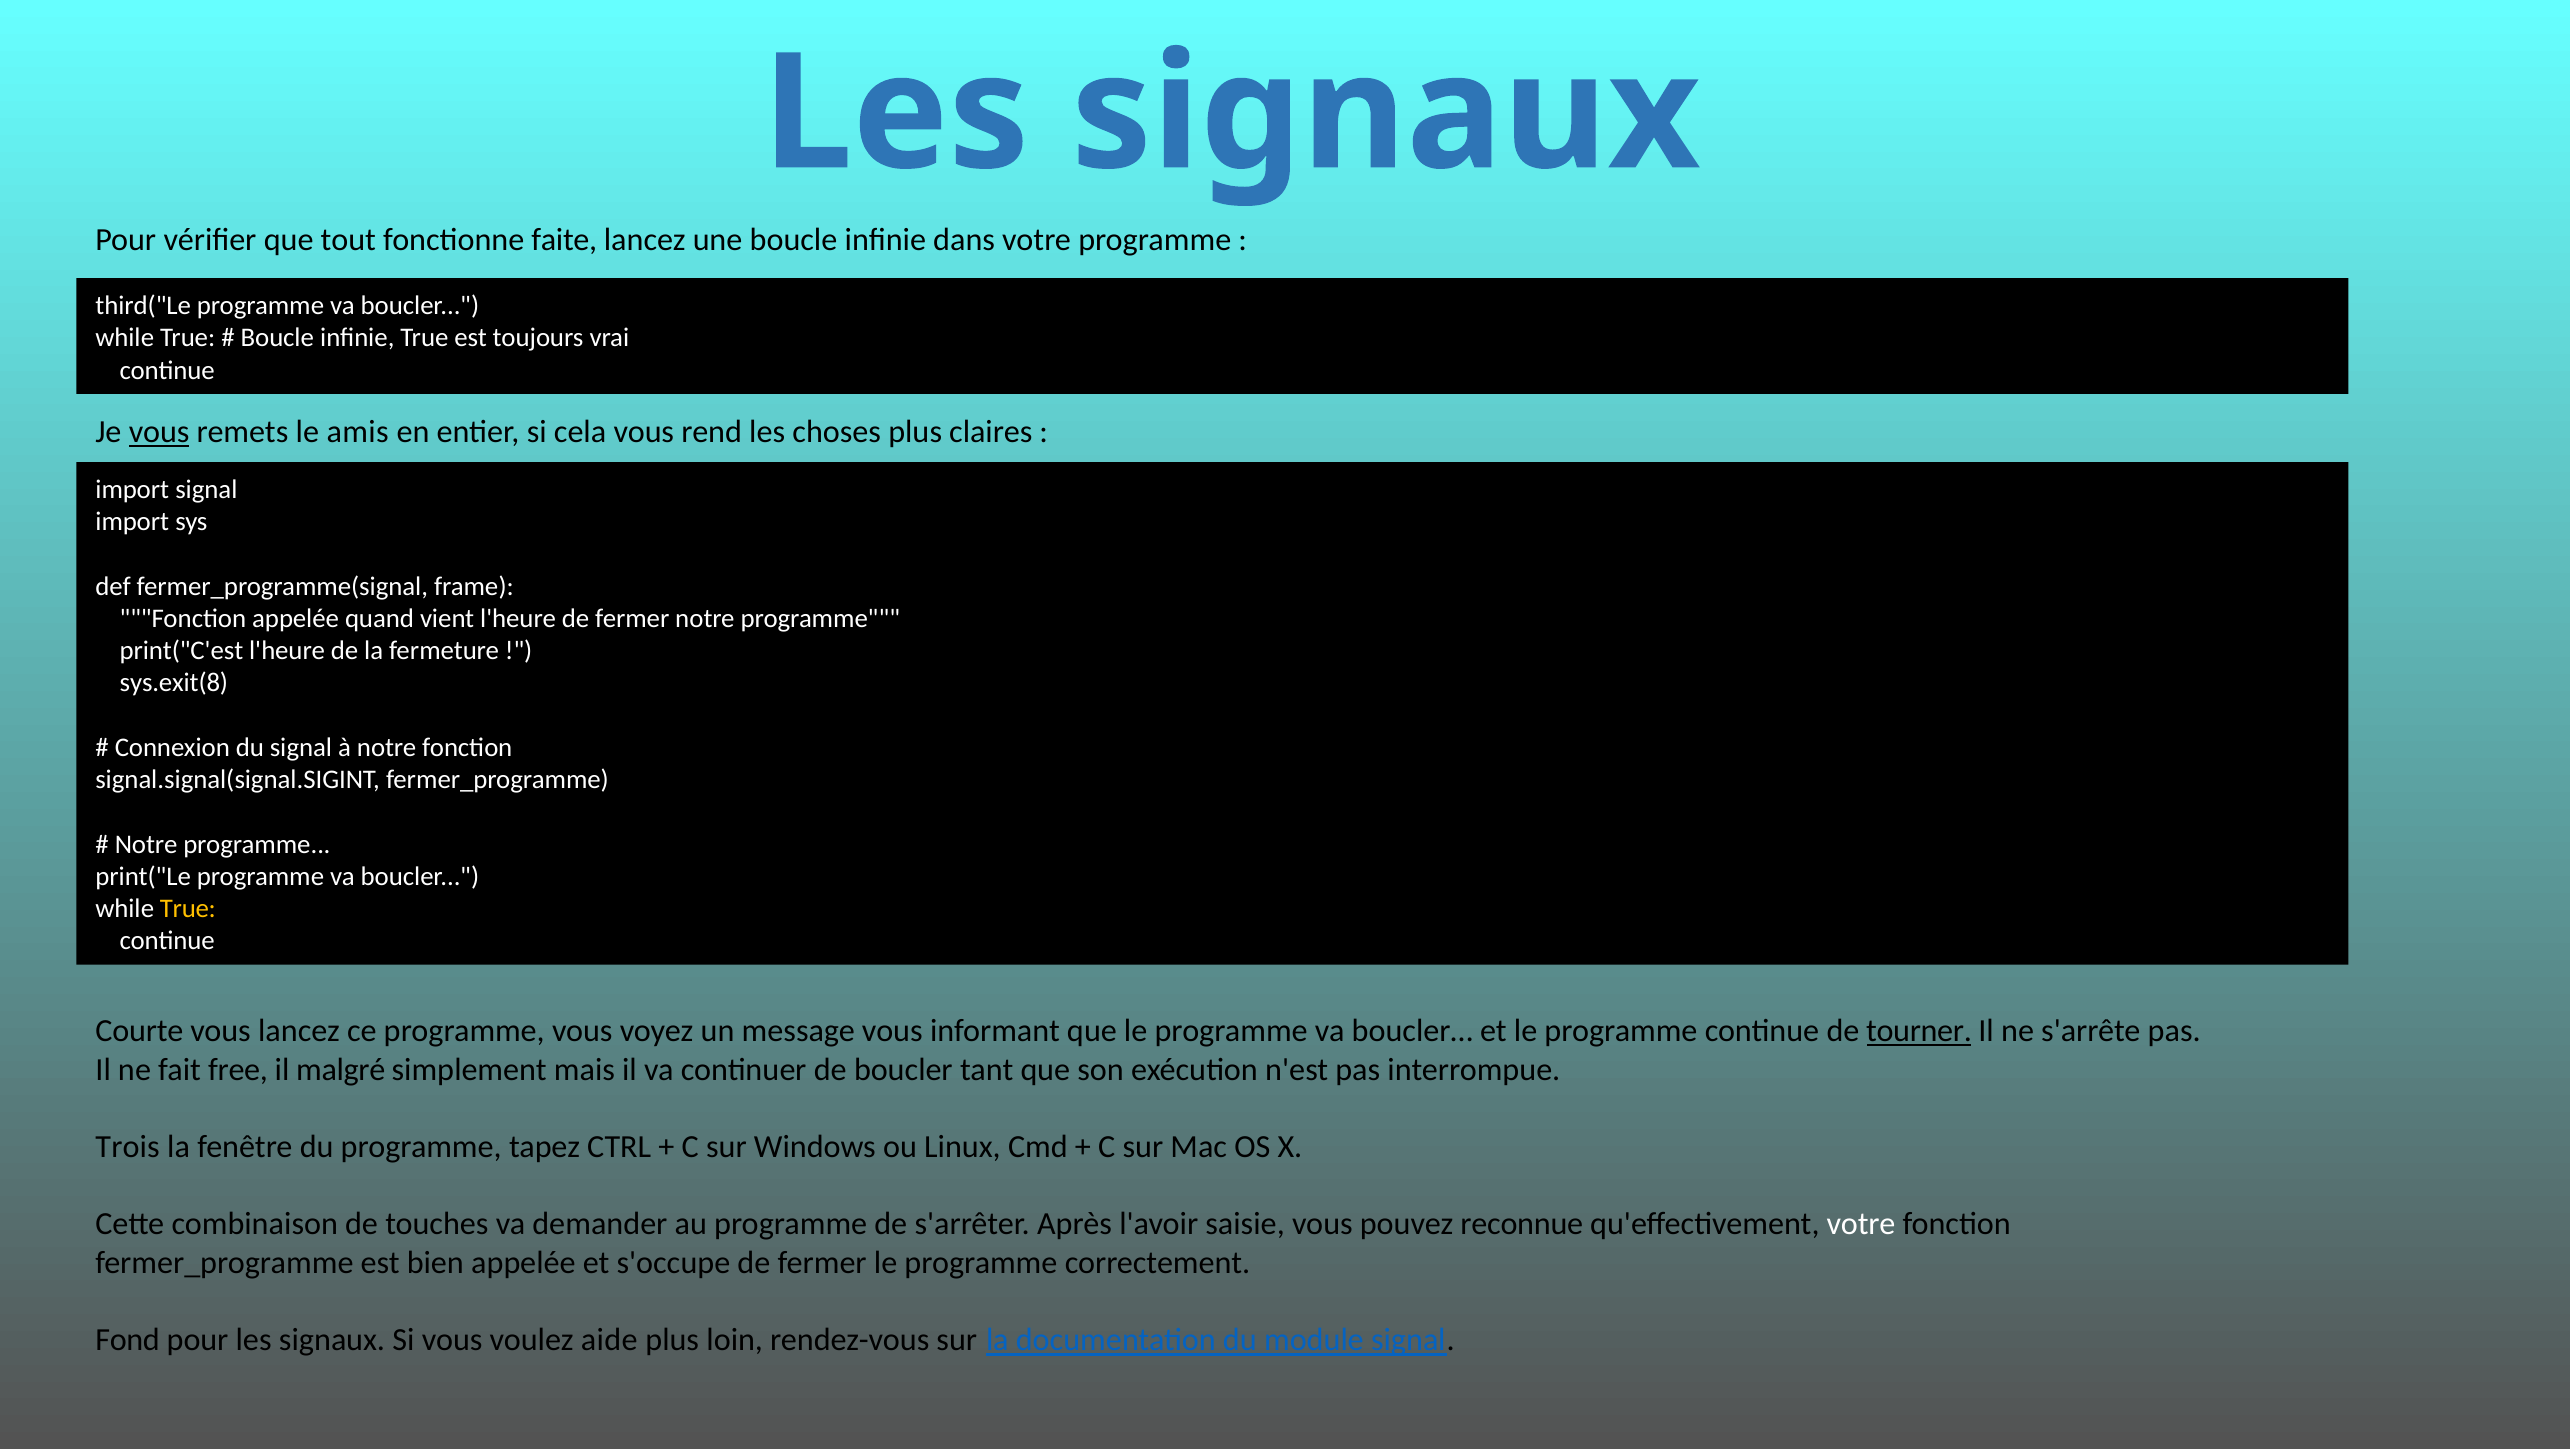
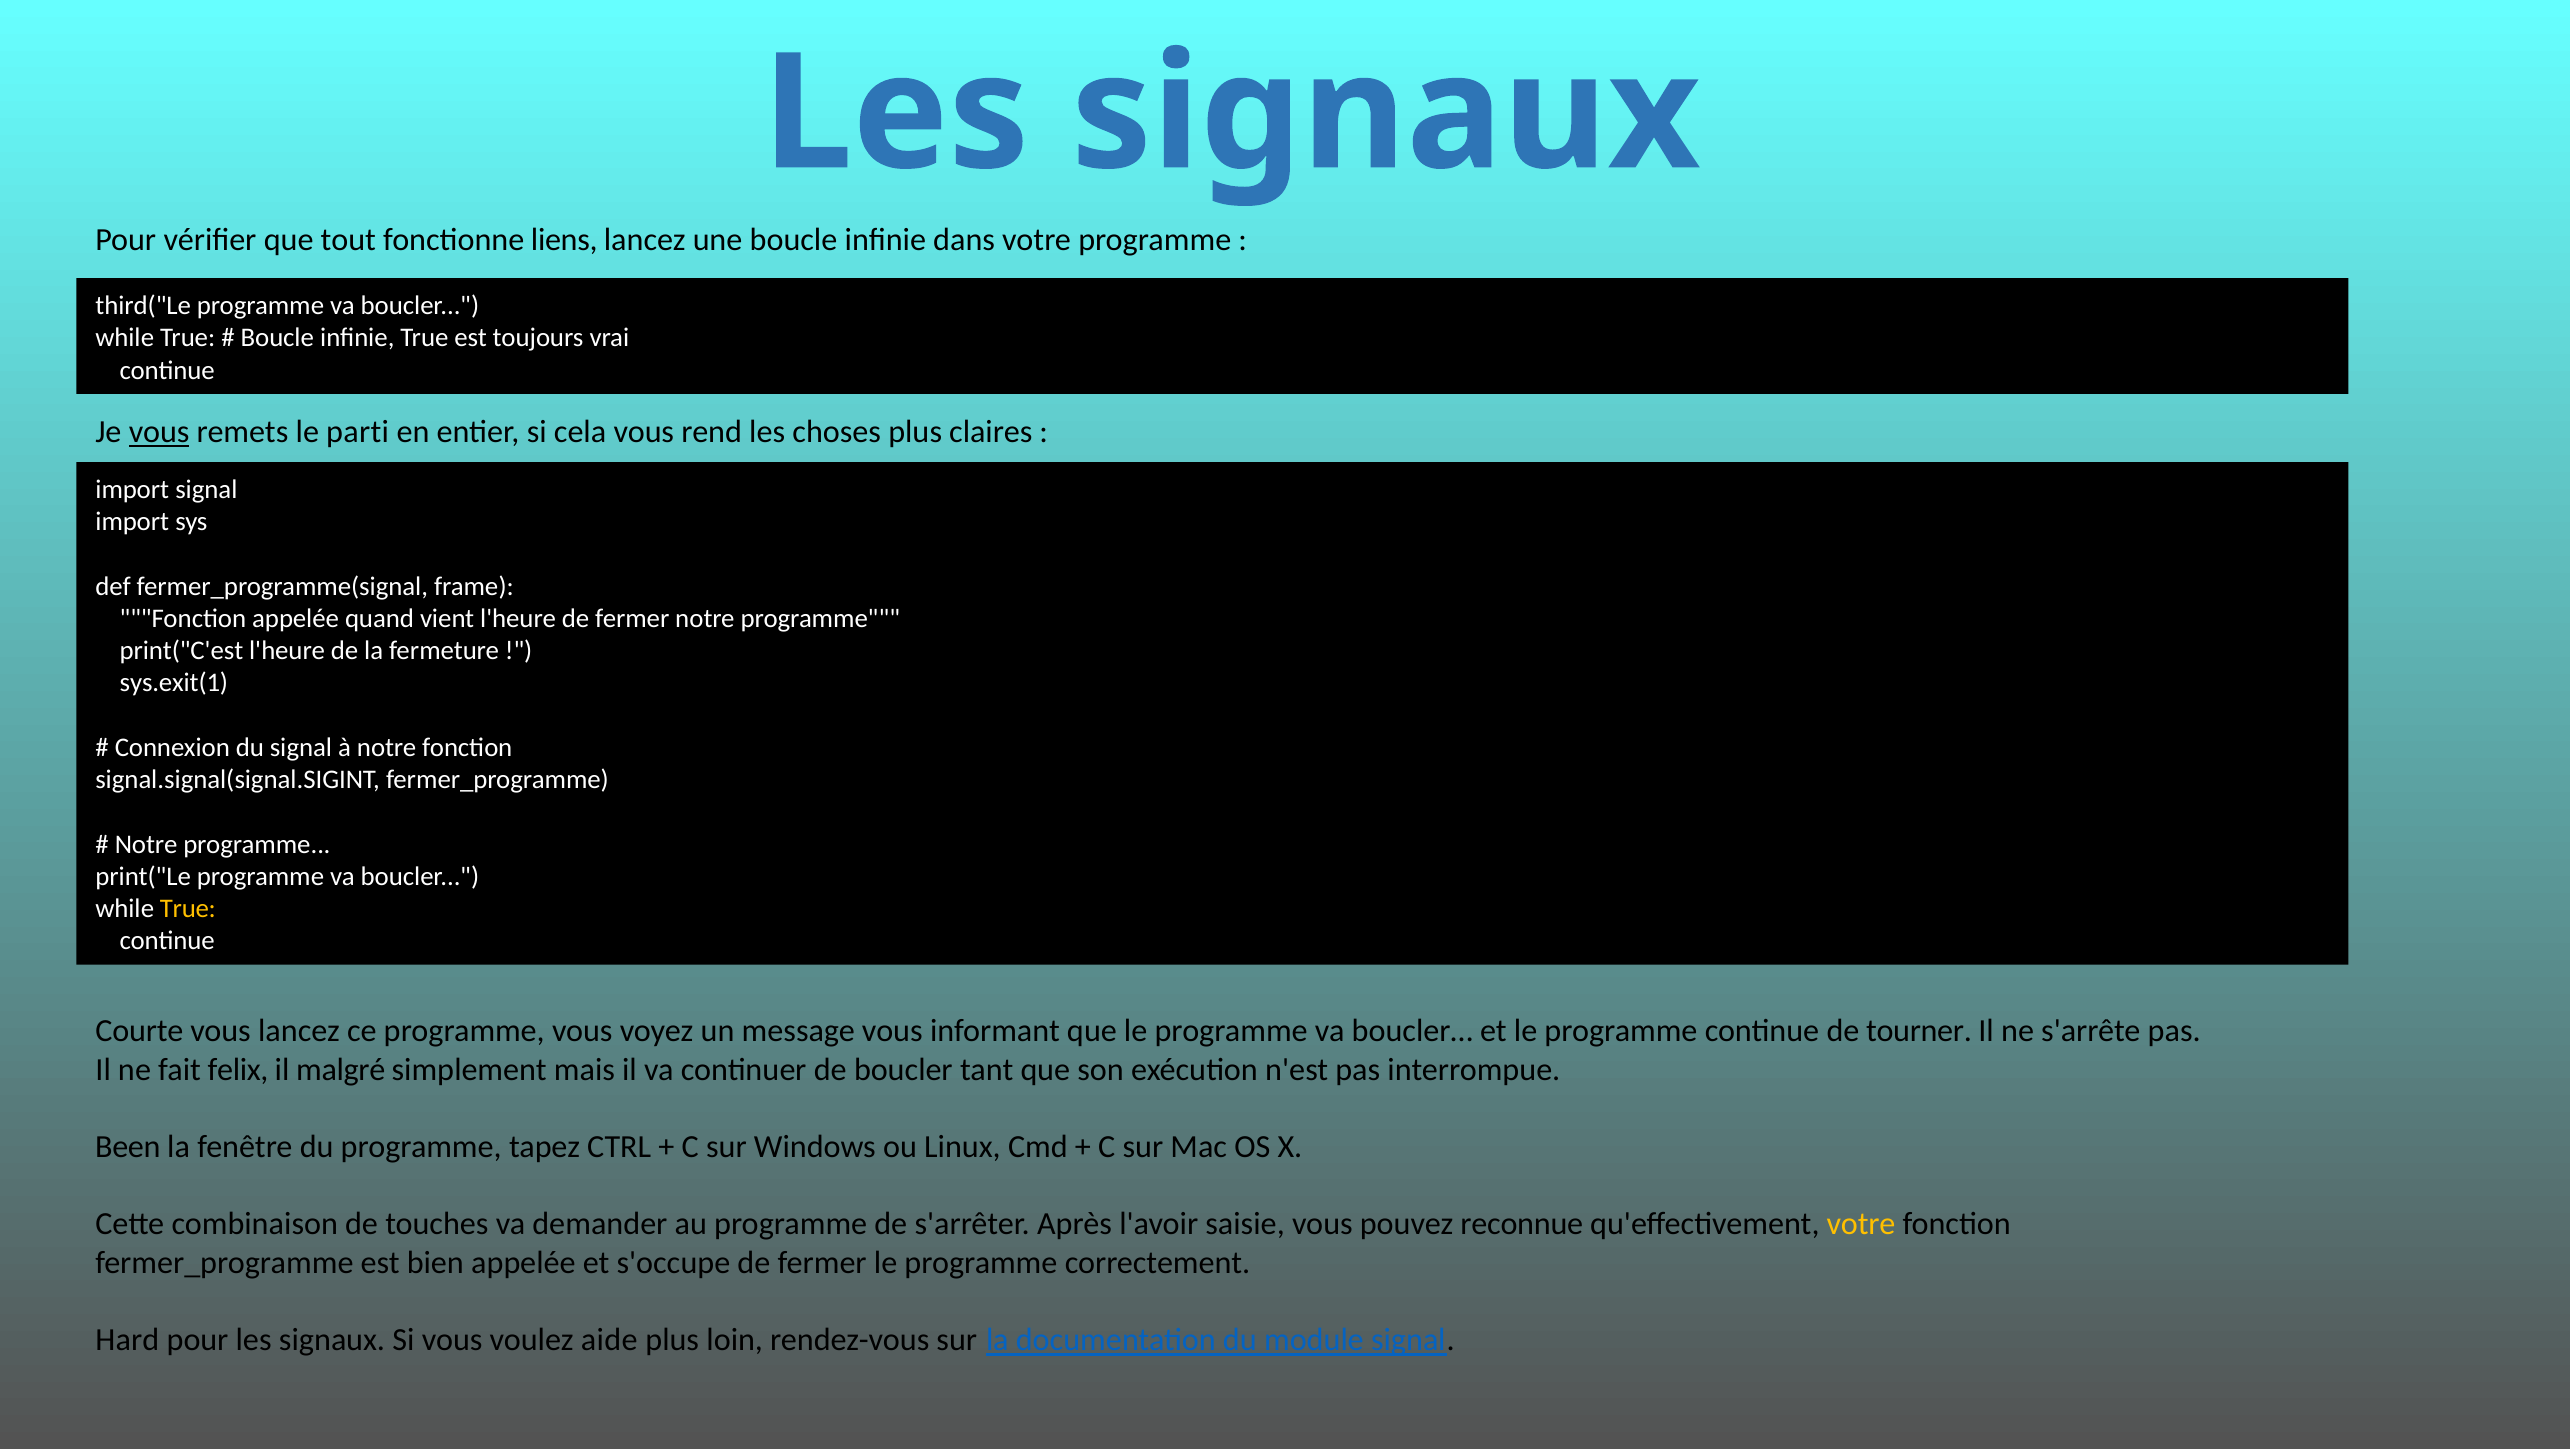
faite: faite -> liens (564, 239)
amis: amis -> parti (358, 432)
sys.exit(8: sys.exit(8 -> sys.exit(1 (174, 683)
tourner underline: present -> none (1919, 1031)
free: free -> felix (238, 1070)
Trois: Trois -> Been (128, 1147)
votre colour: white -> yellow (1861, 1224)
Fond: Fond -> Hard (127, 1340)
